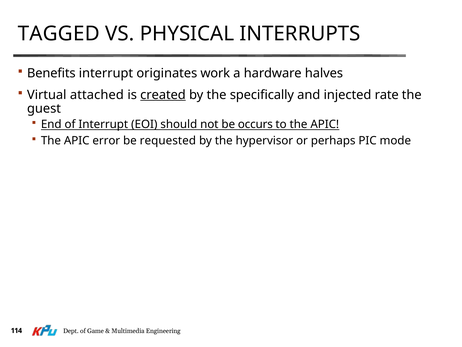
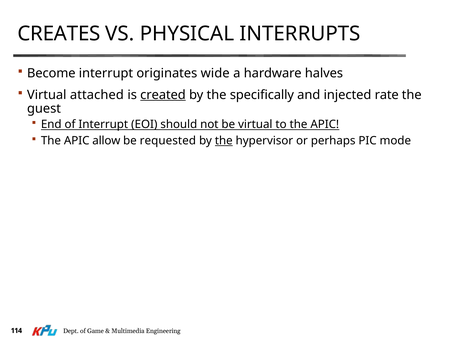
TAGGED: TAGGED -> CREATES (59, 34)
Benefits: Benefits -> Become (51, 73)
work: work -> wide (215, 73)
be occurs: occurs -> virtual (255, 124)
error: error -> allow (106, 141)
the underline: none -> present (224, 141)
